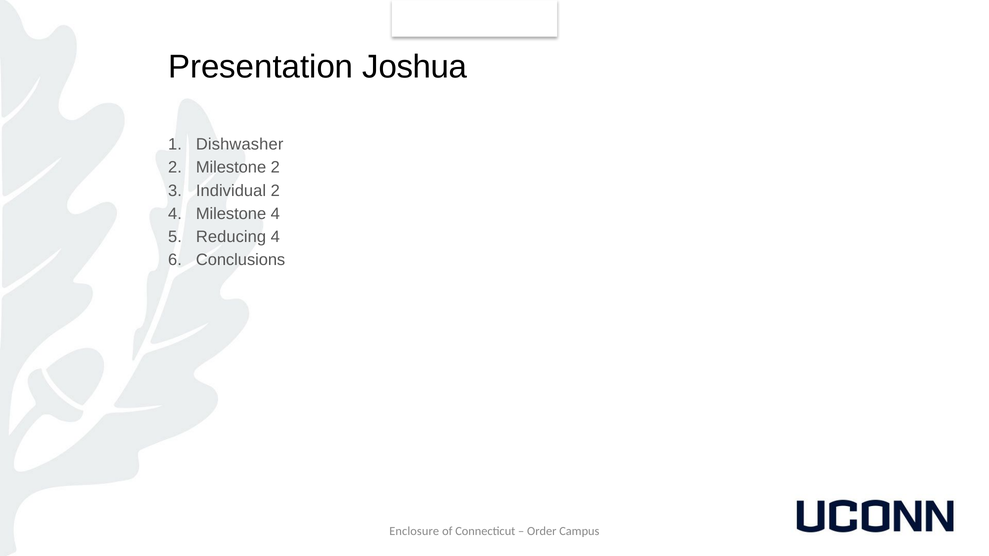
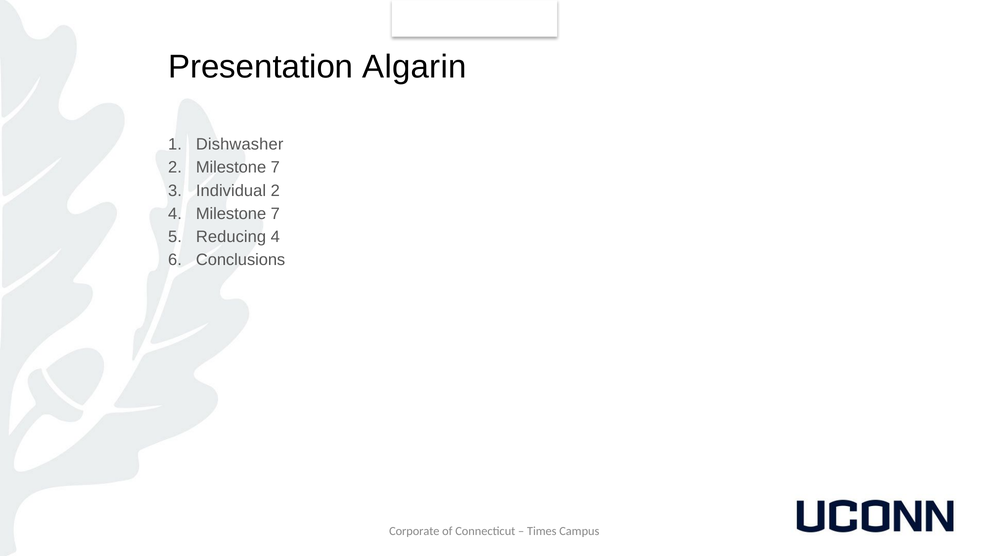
Joshua: Joshua -> Algarin (415, 67)
2 Milestone 2: 2 -> 7 (275, 168)
4 Milestone 4: 4 -> 7 (275, 214)
Enclosure: Enclosure -> Corporate (414, 531)
Order: Order -> Times (542, 531)
